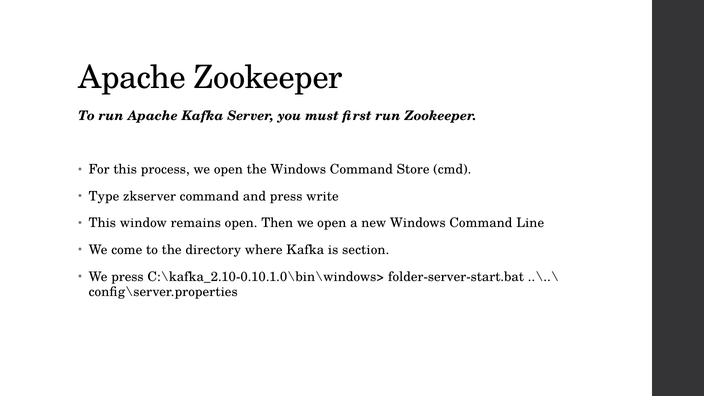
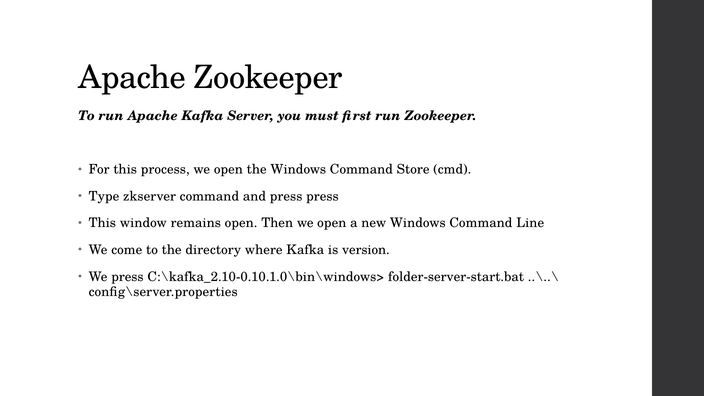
press write: write -> press (322, 196)
section: section -> version (366, 250)
